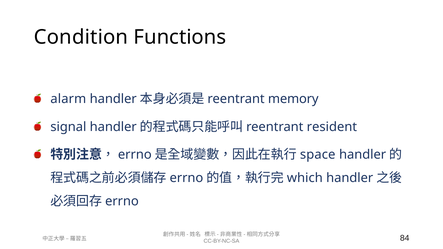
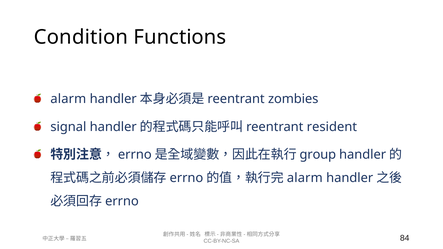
memory: memory -> zombies (293, 99)
space: space -> group (318, 155)
which: which -> alarm (305, 178)
